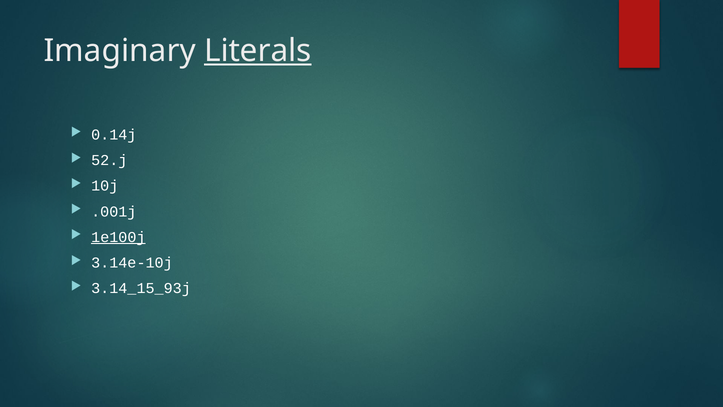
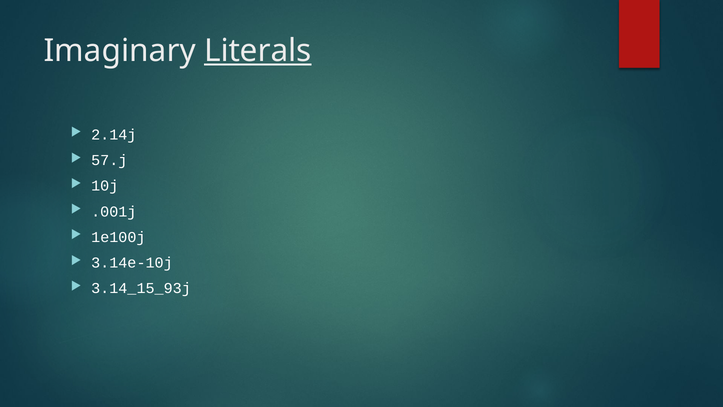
0.14j: 0.14j -> 2.14j (114, 135)
52.j: 52.j -> 57.j (109, 160)
1e100j underline: present -> none (118, 237)
